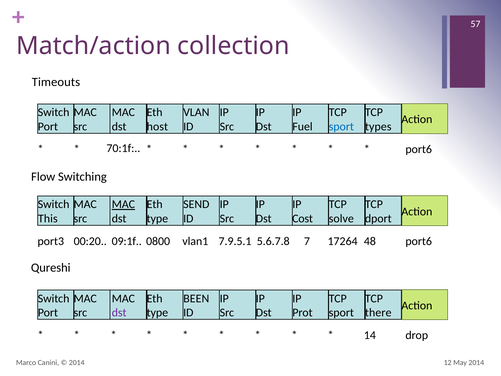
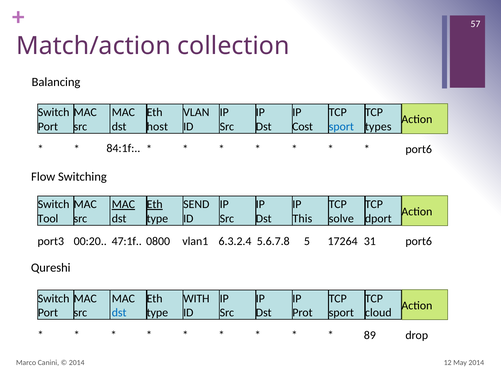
Timeouts: Timeouts -> Balancing (56, 82)
Fuel: Fuel -> Cost (303, 126)
70:1f: 70:1f -> 84:1f (123, 148)
Eth underline: none -> present (155, 204)
This: This -> Tool (48, 218)
Cost: Cost -> This (302, 218)
09:1f: 09:1f -> 47:1f (127, 241)
7.9.5.1: 7.9.5.1 -> 6.3.2.4 (235, 241)
7: 7 -> 5 (307, 241)
48: 48 -> 31 (370, 241)
BEEN: BEEN -> WITH (196, 298)
dst colour: purple -> blue (119, 312)
there: there -> cloud (378, 312)
14: 14 -> 89 (370, 335)
